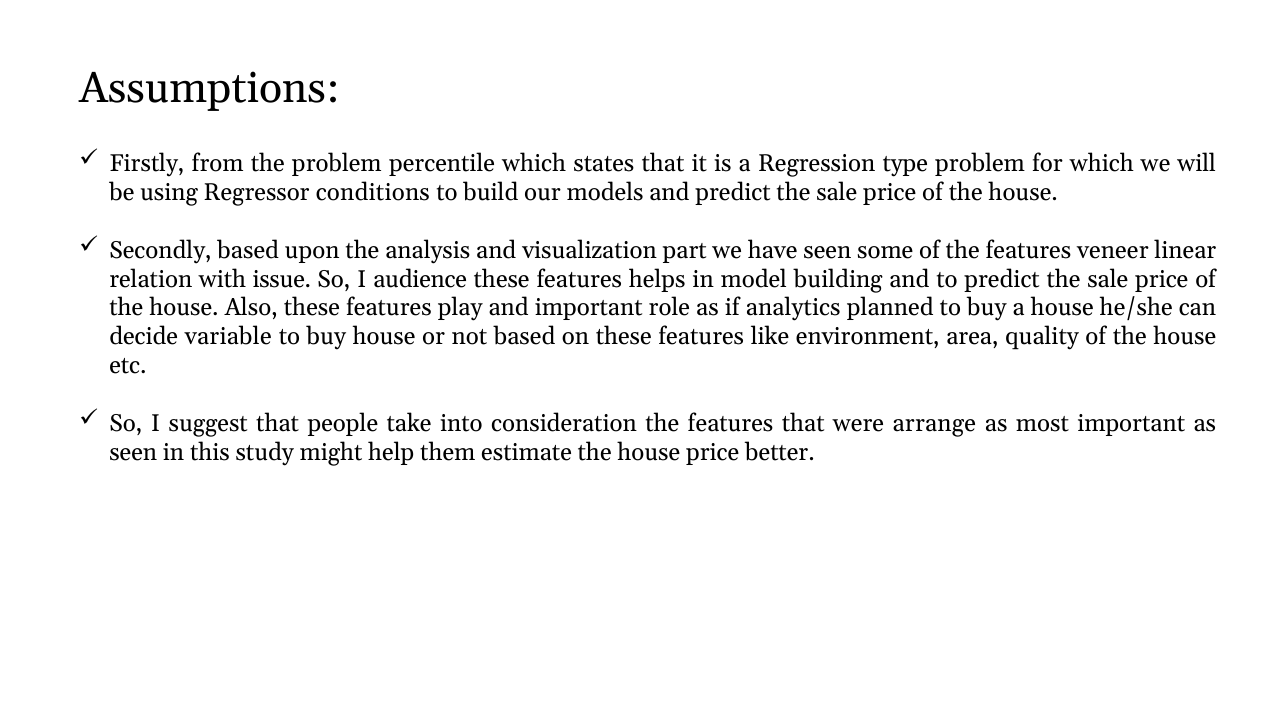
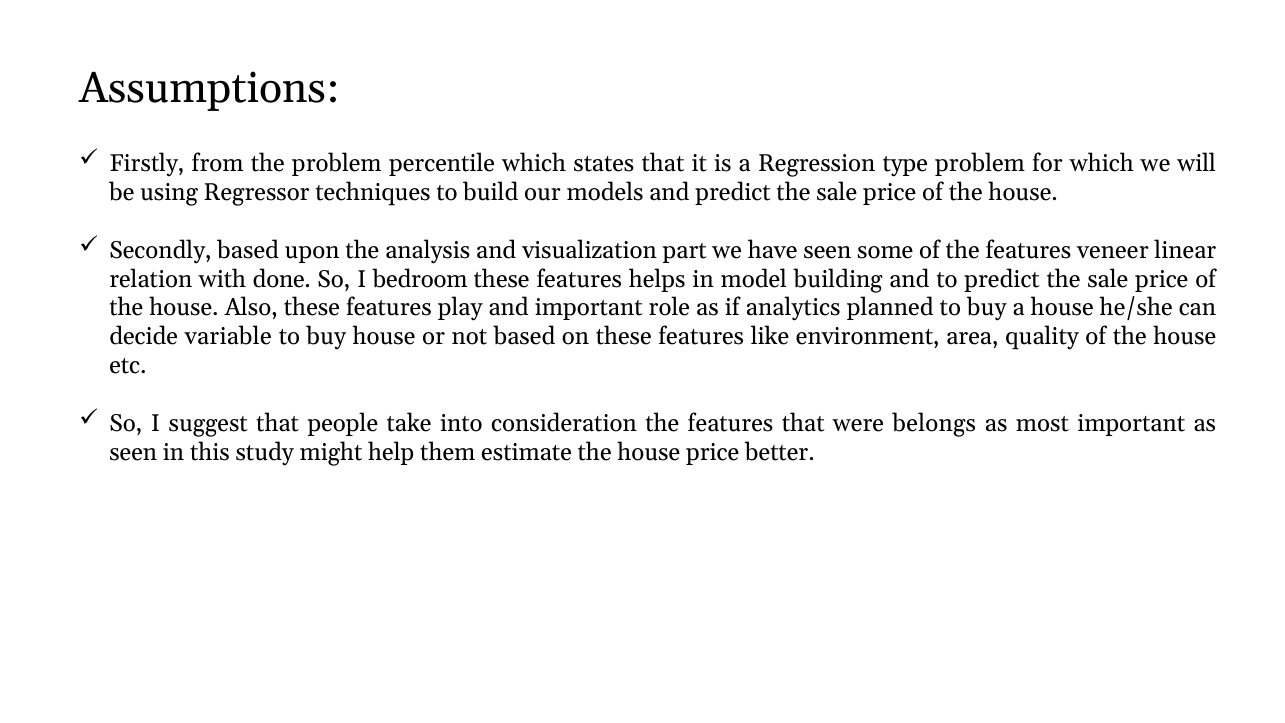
conditions: conditions -> techniques (373, 192)
issue: issue -> done (282, 279)
audience: audience -> bedroom (420, 279)
arrange: arrange -> belongs (934, 424)
